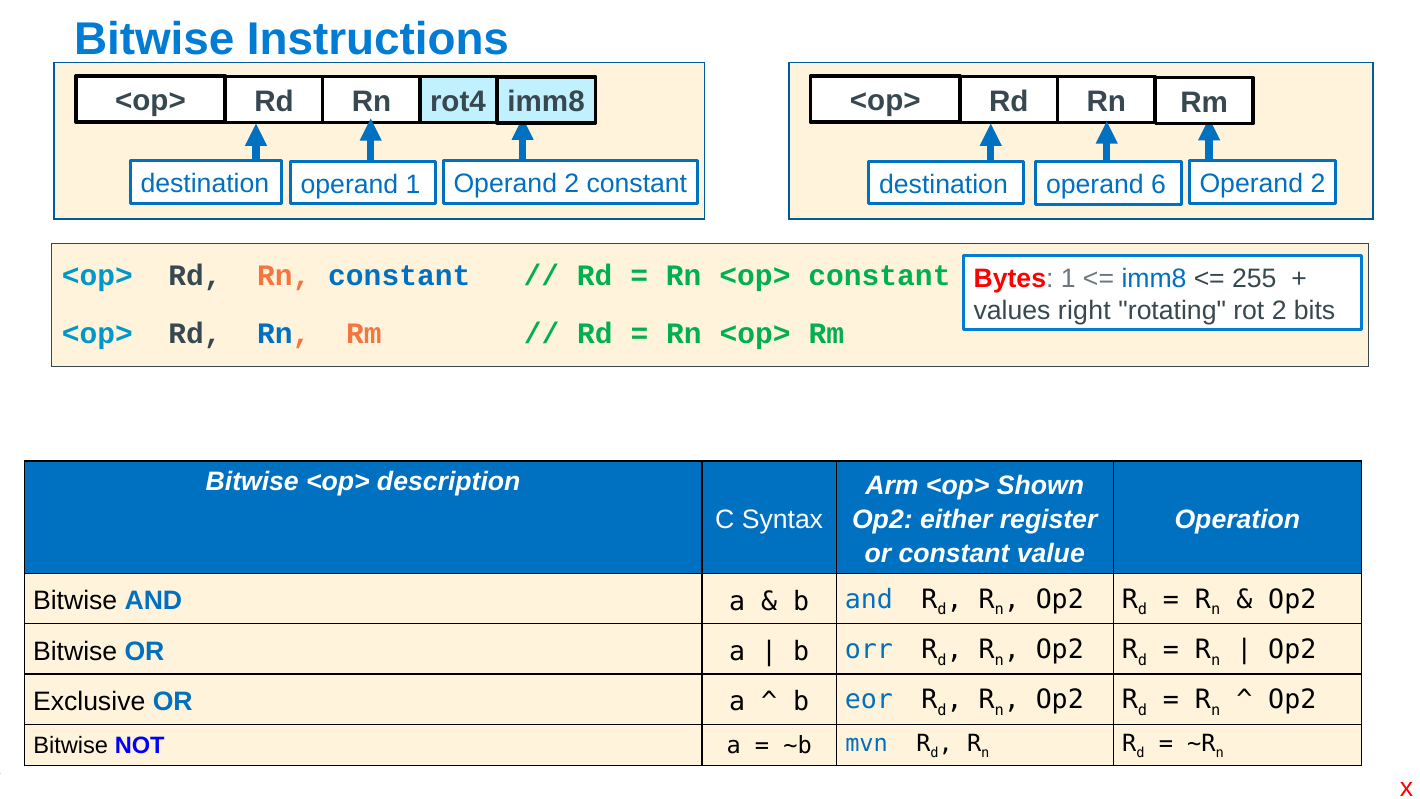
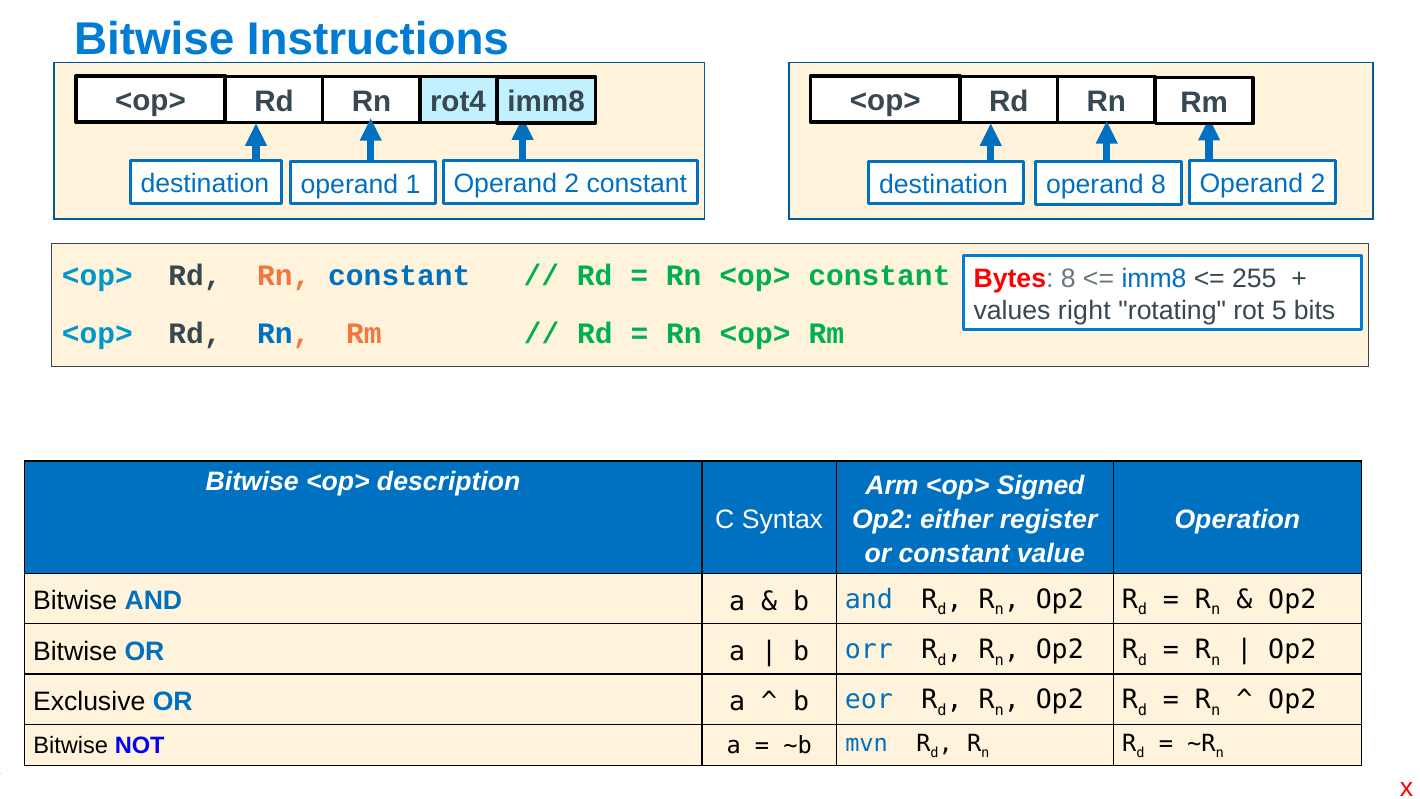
operand 6: 6 -> 8 (1159, 185)
Bytes 1: 1 -> 8 (1068, 278)
rot 2: 2 -> 5 (1279, 310)
Shown: Shown -> Signed (1041, 485)
